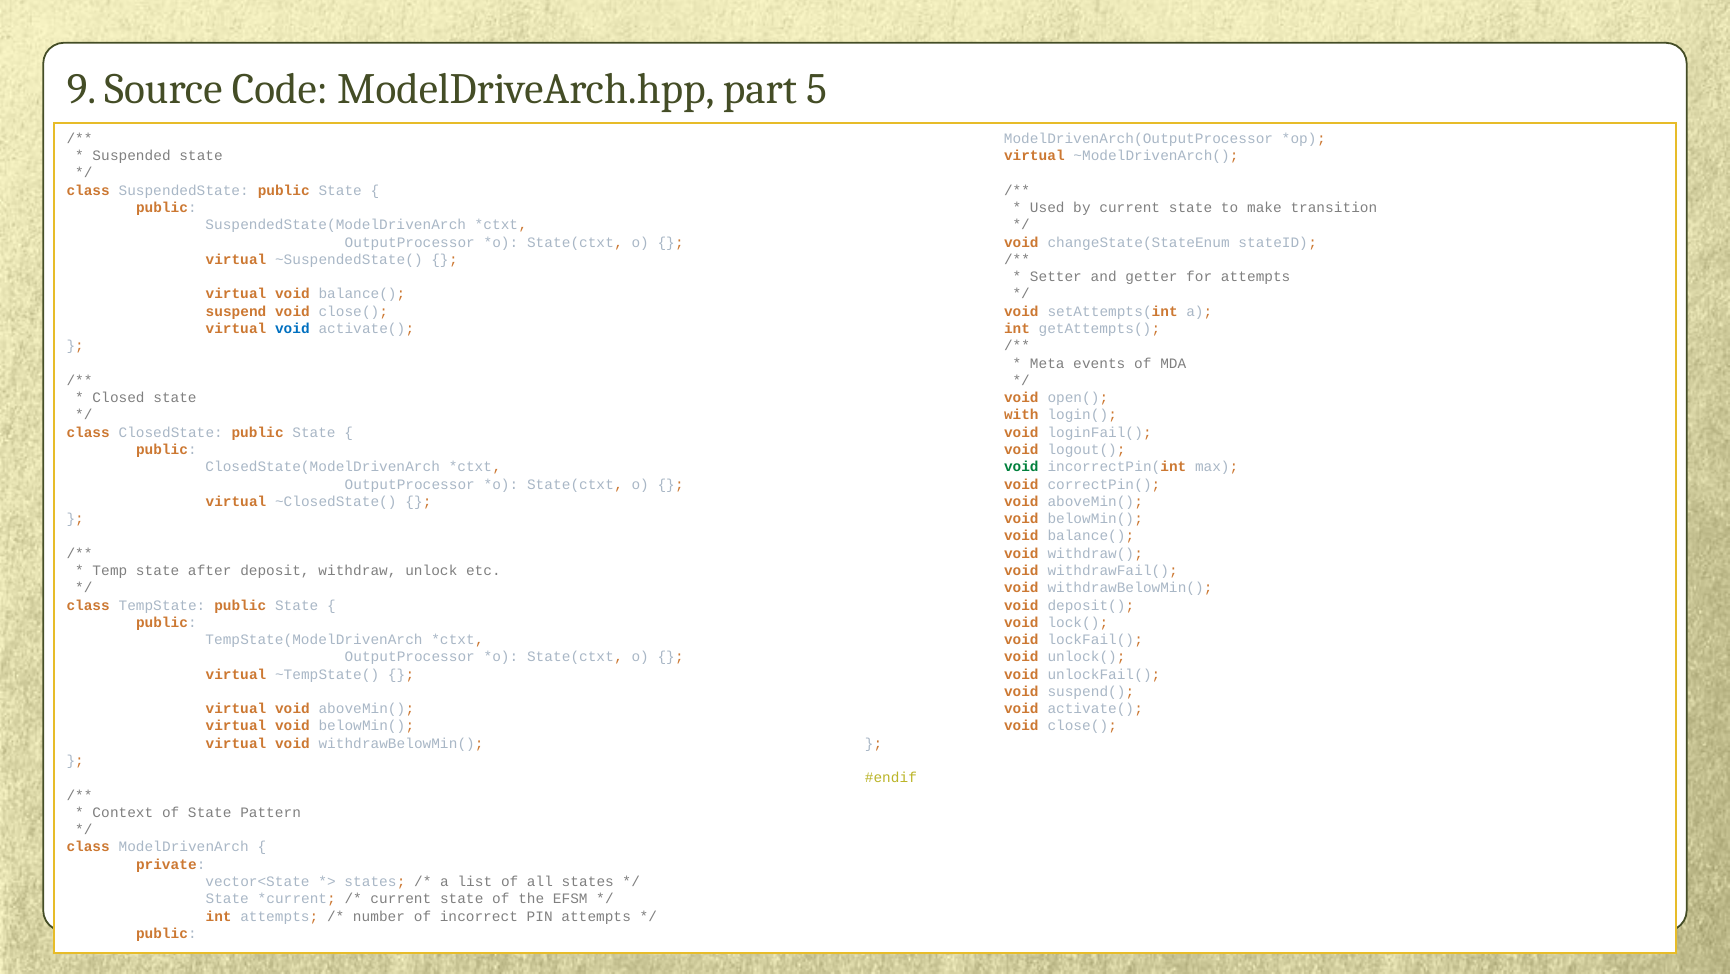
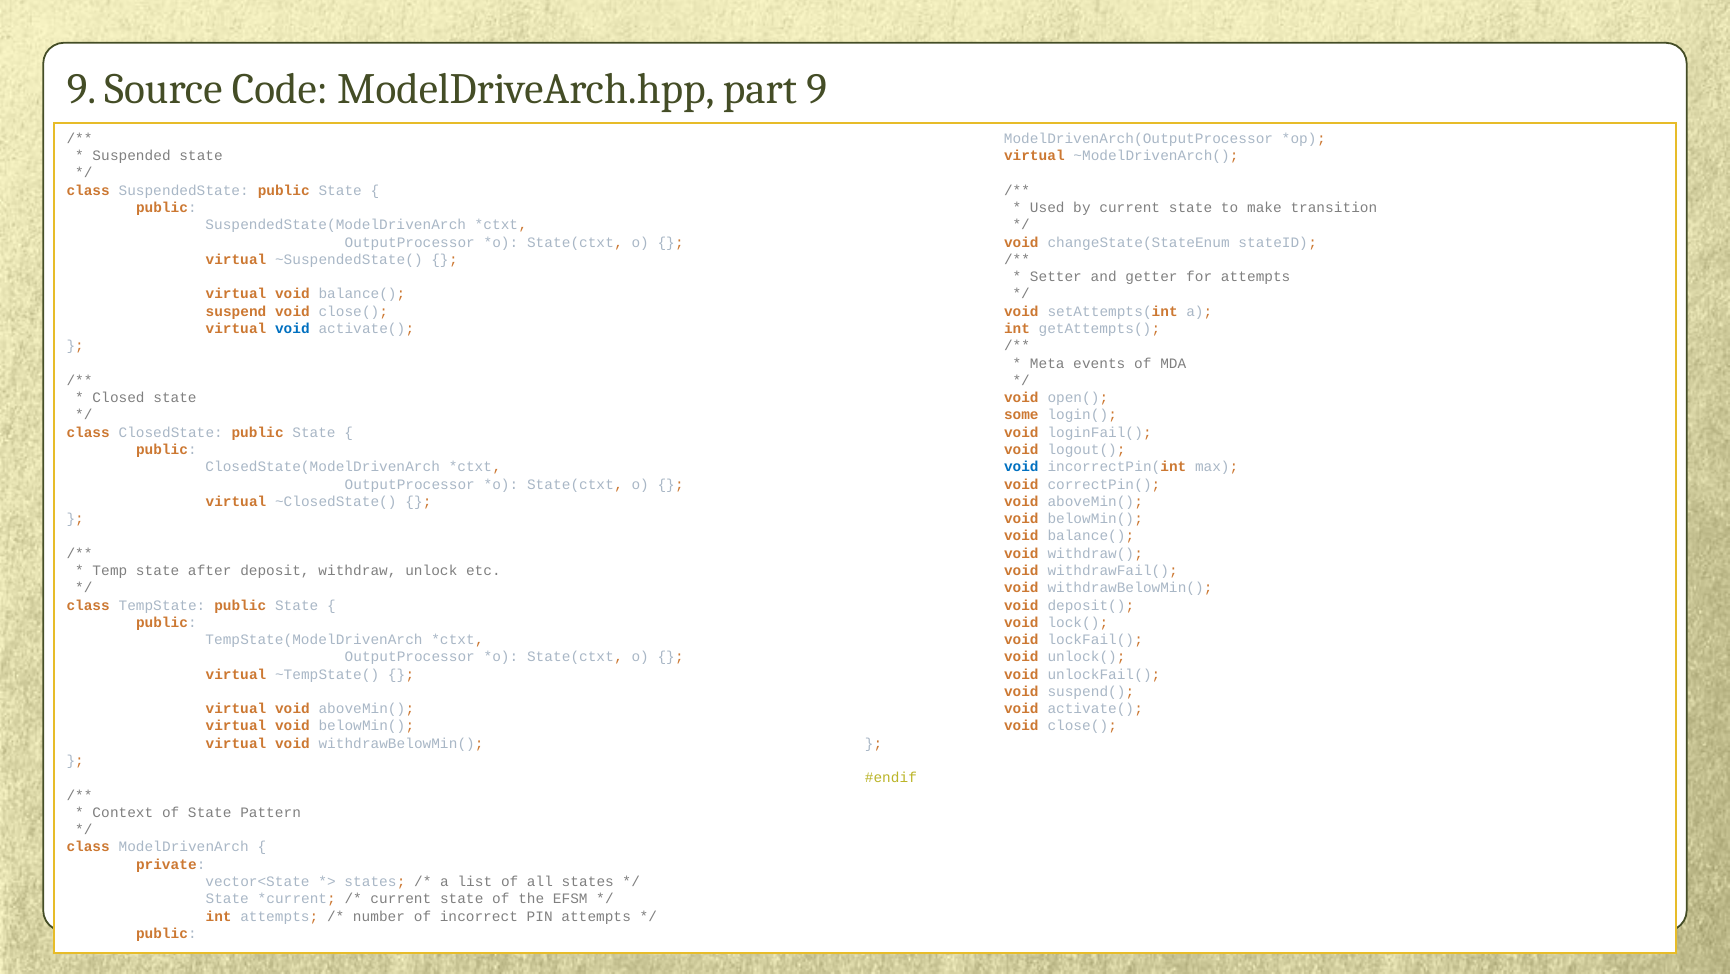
part 5: 5 -> 9 (817, 90)
with: with -> some (1021, 415)
void colour: green -> blue (1021, 467)
